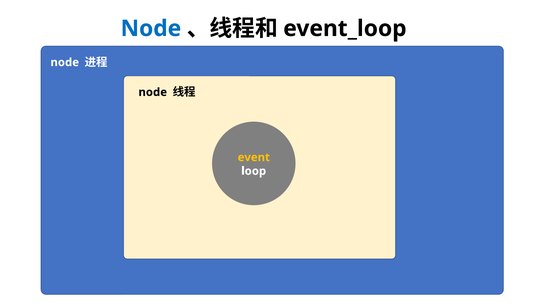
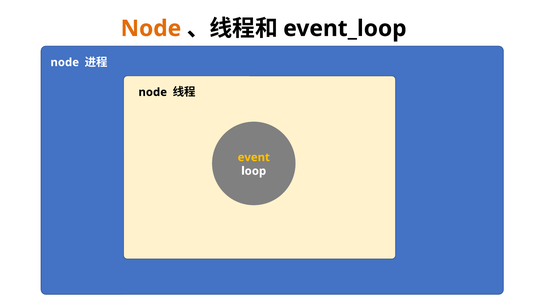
Node colour: blue -> orange (151, 28)
